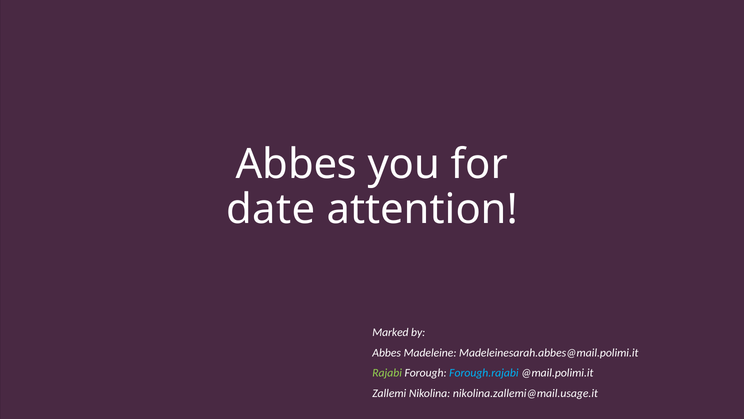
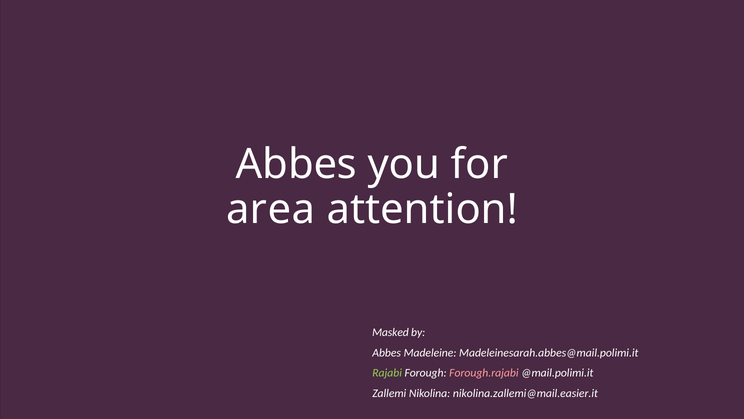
date: date -> area (271, 209)
Marked: Marked -> Masked (390, 332)
Forough.rajabi colour: light blue -> pink (484, 373)
nikolina.zallemi@mail.usage.it: nikolina.zallemi@mail.usage.it -> nikolina.zallemi@mail.easier.it (525, 393)
